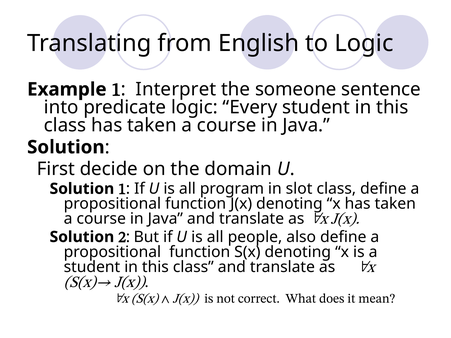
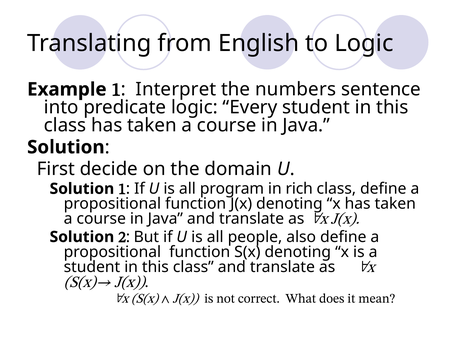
someone: someone -> numbers (296, 89)
slot: slot -> rich (299, 189)
